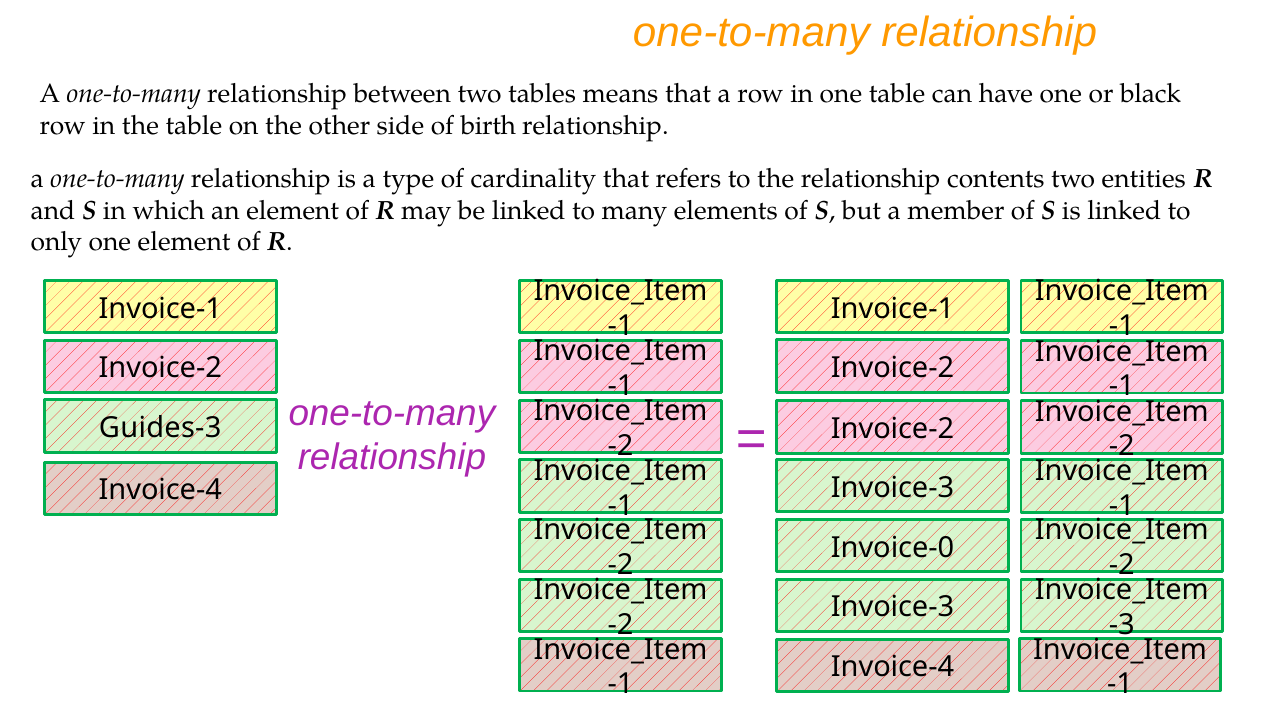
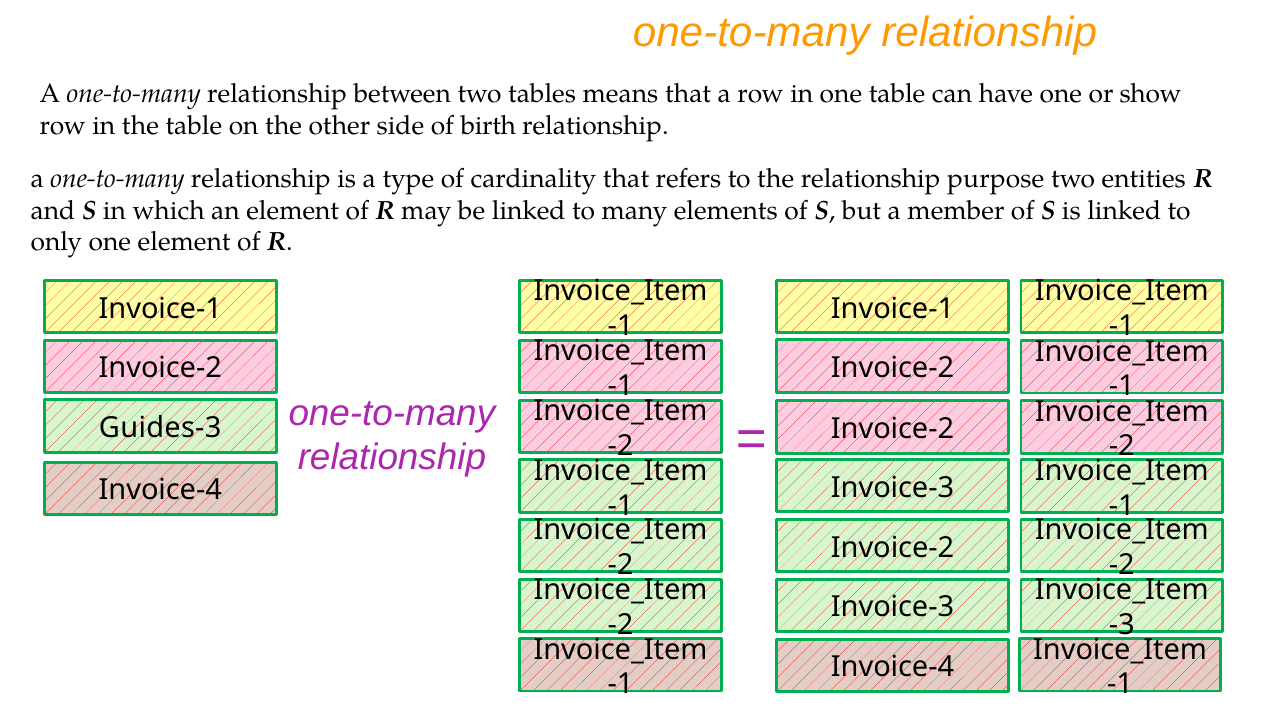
black: black -> show (1151, 94)
contents: contents -> purpose (996, 179)
Invoice-0: Invoice-0 -> Invoice-2 (893, 548)
